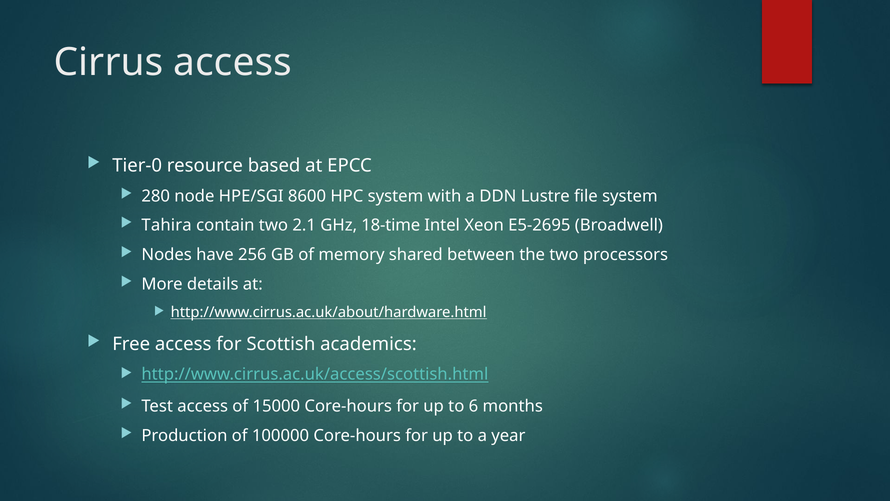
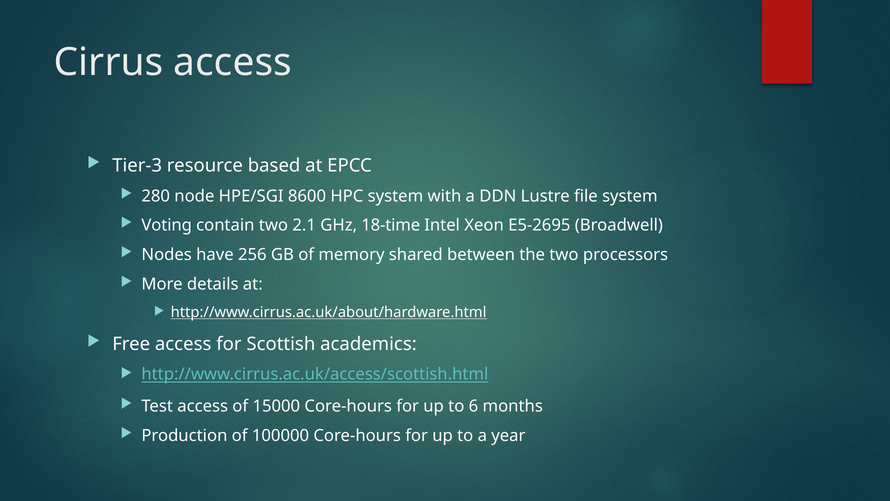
Tier-0: Tier-0 -> Tier-3 (137, 166)
Tahira: Tahira -> Voting (167, 225)
